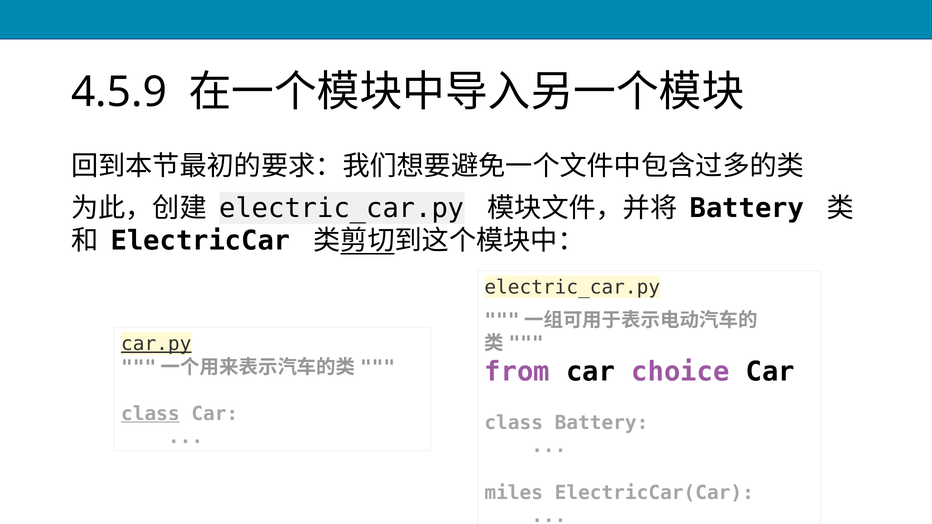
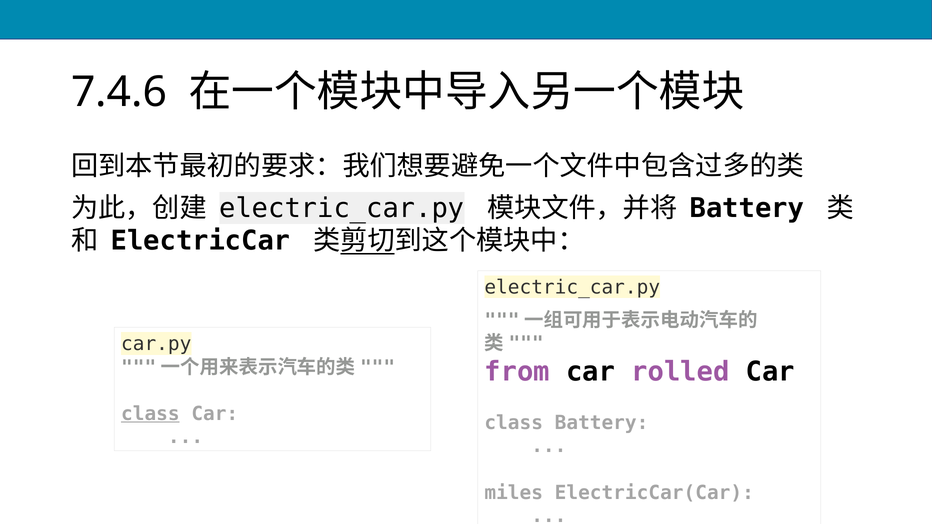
4.5.9: 4.5.9 -> 7.4.6 (119, 92)
car.py underline: present -> none (156, 344)
choice: choice -> rolled (680, 372)
